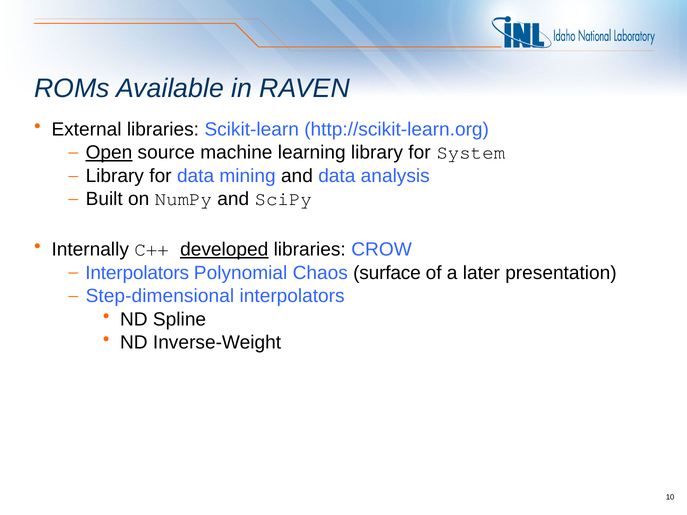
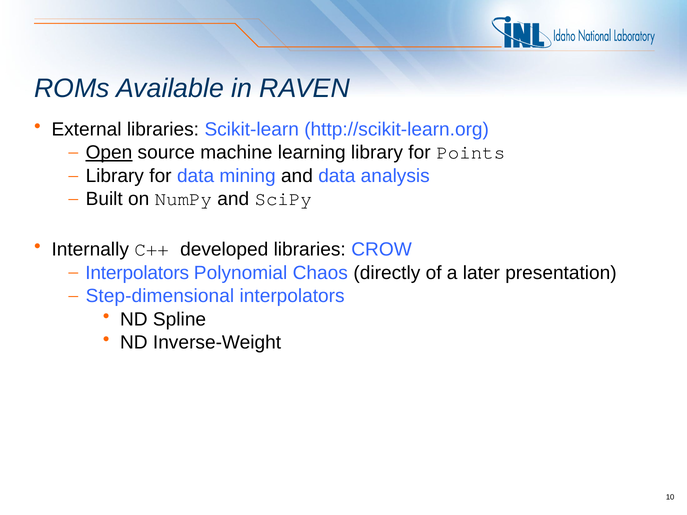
System: System -> Points (471, 153)
developed underline: present -> none (224, 250)
surface: surface -> directly (387, 273)
